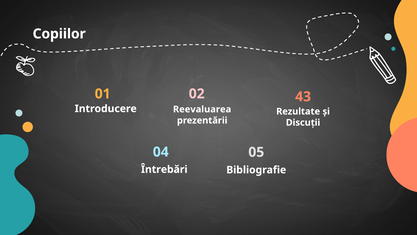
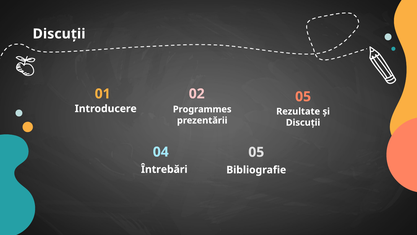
Copiilor: Copiilor -> Discuții (59, 34)
01 43: 43 -> 05 (303, 96)
Reevaluarea: Reevaluarea -> Programmes (202, 109)
